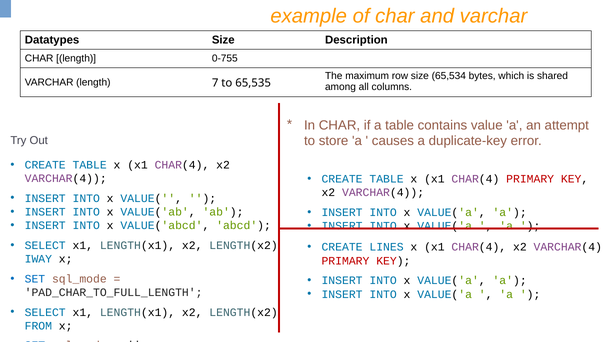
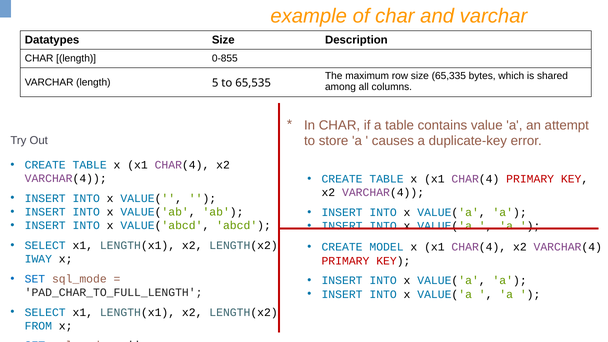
0-755: 0-755 -> 0-855 (225, 59)
65,534: 65,534 -> 65,335 (449, 76)
7: 7 -> 5 (215, 83)
LINES: LINES -> MODEL (387, 247)
